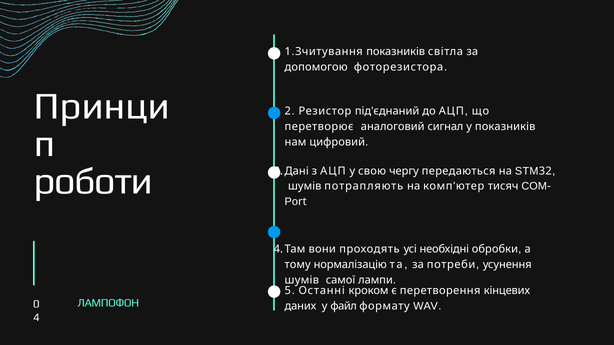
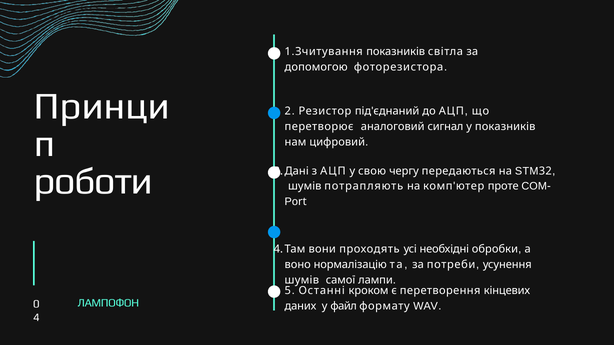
тисяч: тисяч -> проте (503, 187)
тому: тому -> воно (298, 265)
